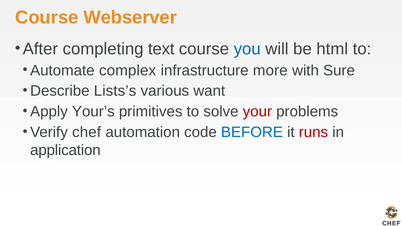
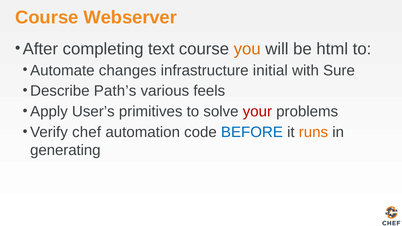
you colour: blue -> orange (247, 49)
complex: complex -> changes (128, 70)
more: more -> initial (270, 70)
Lists’s: Lists’s -> Path’s (115, 91)
want: want -> feels (209, 91)
Your’s: Your’s -> User’s (93, 112)
runs colour: red -> orange (313, 132)
application: application -> generating (65, 150)
